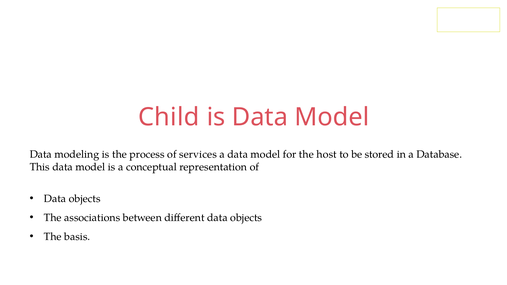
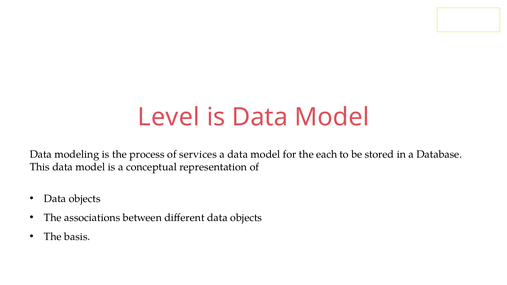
Child: Child -> Level (169, 117)
host: host -> each (327, 155)
